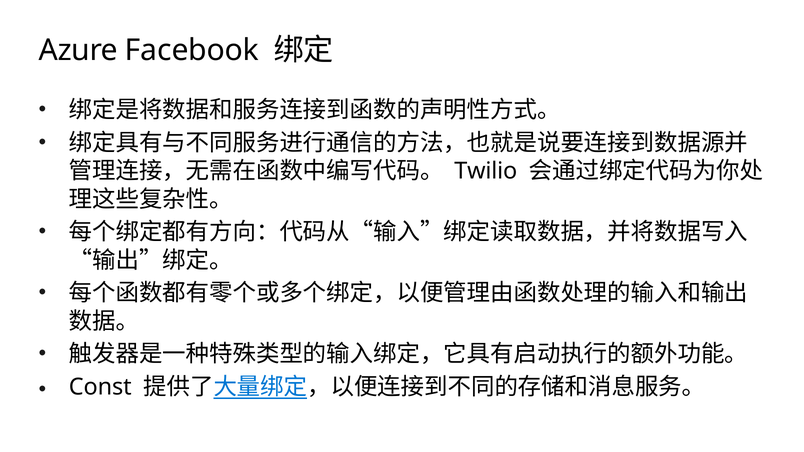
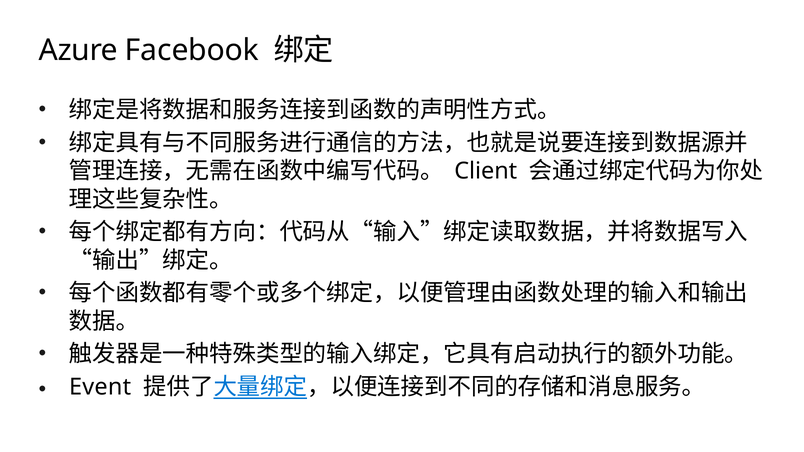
Twilio: Twilio -> Client (486, 171)
Const: Const -> Event (100, 387)
